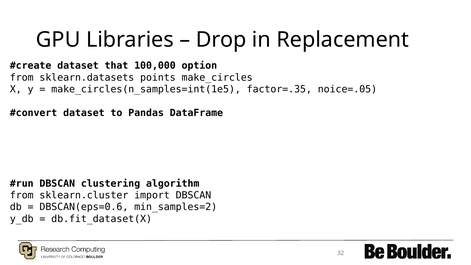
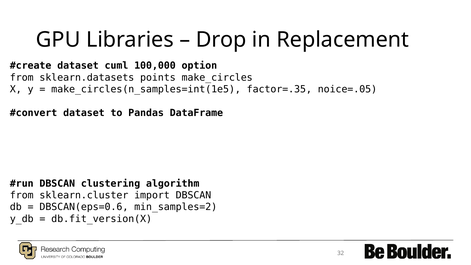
that: that -> cuml (116, 66)
db.fit_dataset(X: db.fit_dataset(X -> db.fit_version(X (102, 219)
